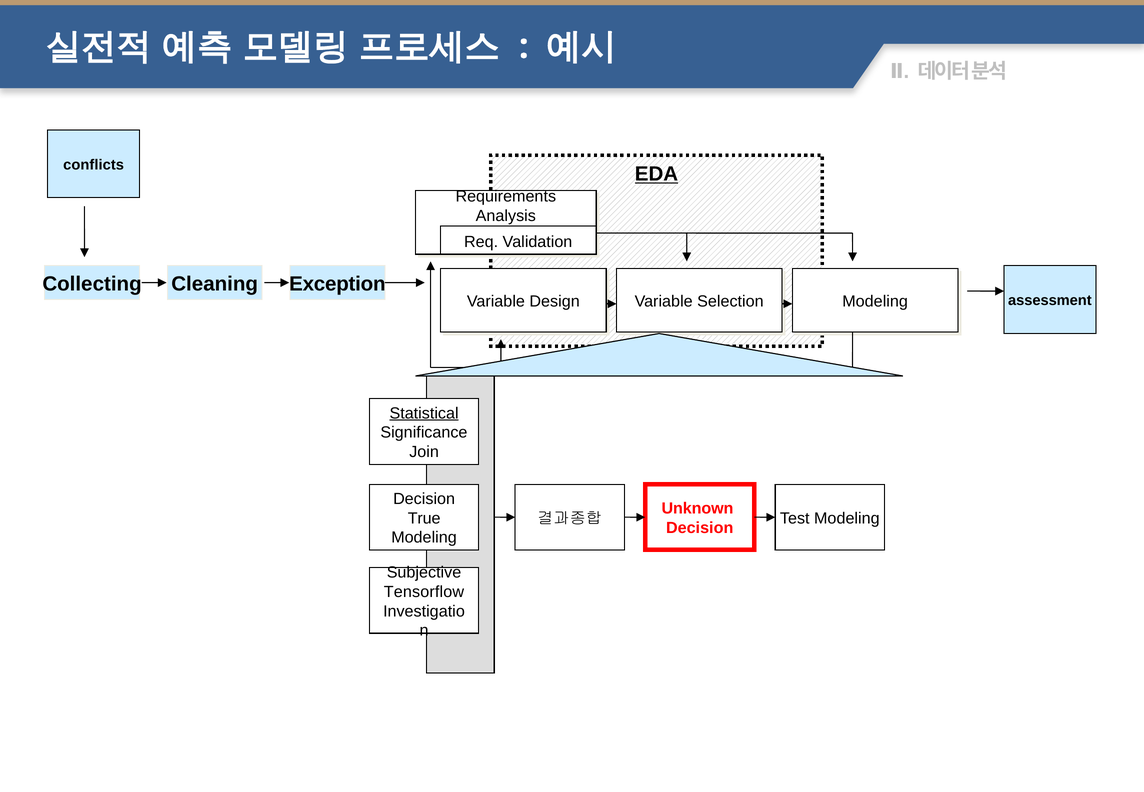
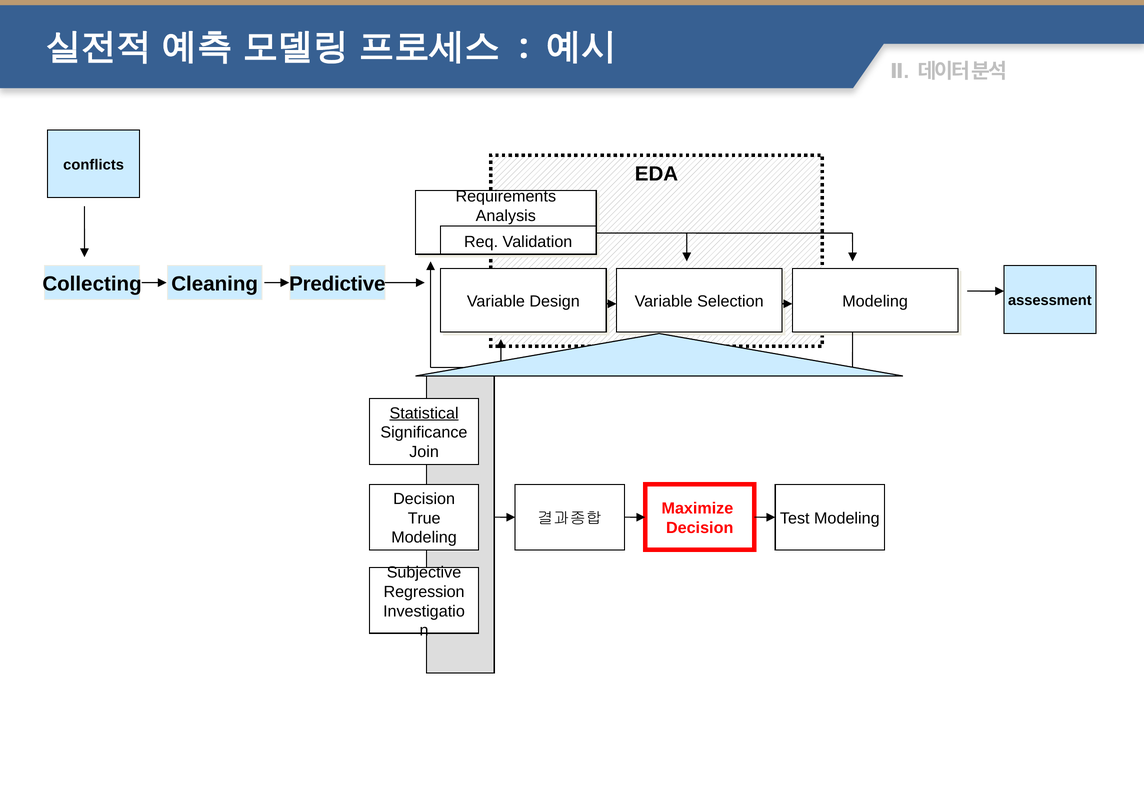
EDA underline: present -> none (657, 174)
Exception: Exception -> Predictive (337, 284)
Unknown: Unknown -> Maximize (697, 509)
Tensorflow: Tensorflow -> Regression (424, 592)
